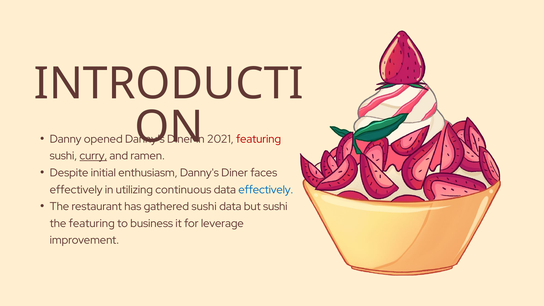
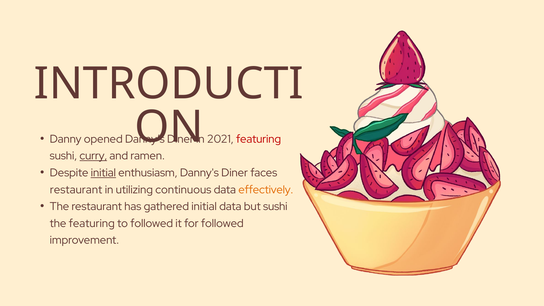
initial underline: none -> present (103, 173)
effectively: effectively -> restaurant (76, 190)
effectively colour: blue -> orange (266, 190)
gathered sushi: sushi -> initial (204, 207)
to business: business -> followed (152, 223)
for leverage: leverage -> followed (222, 223)
